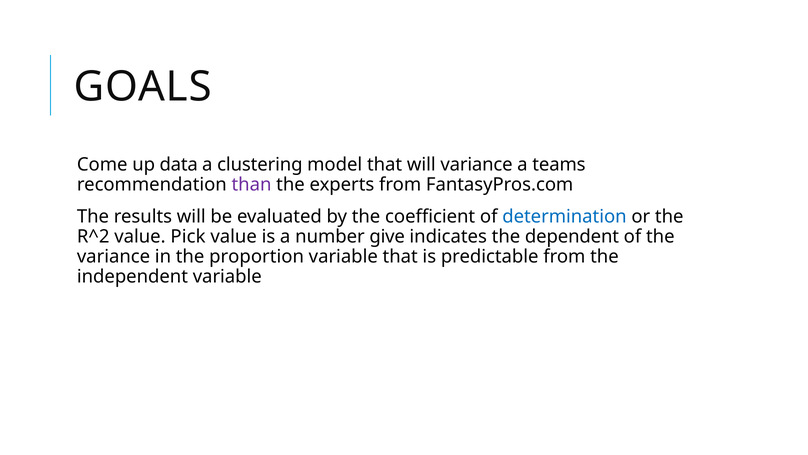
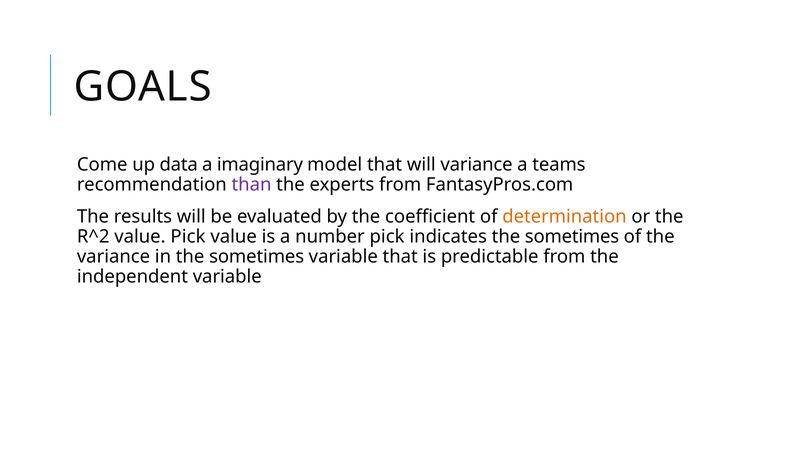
clustering: clustering -> imaginary (260, 164)
determination colour: blue -> orange (564, 216)
number give: give -> pick (387, 236)
indicates the dependent: dependent -> sometimes (572, 236)
in the proportion: proportion -> sometimes (257, 256)
